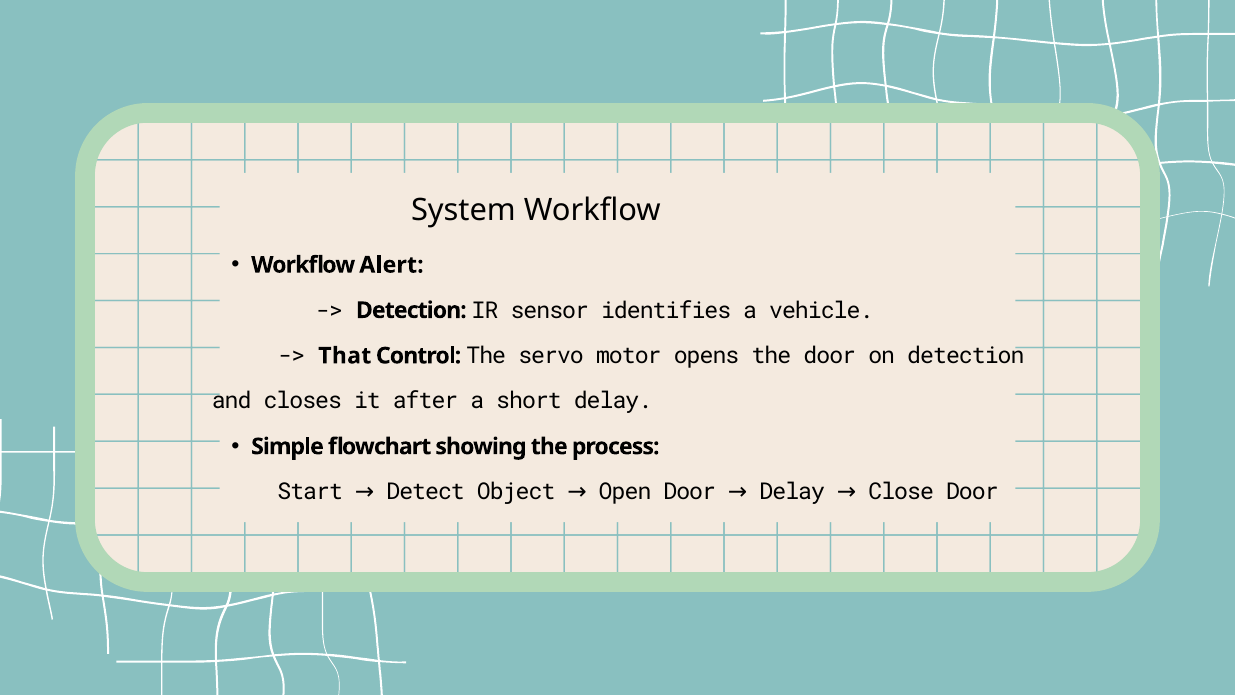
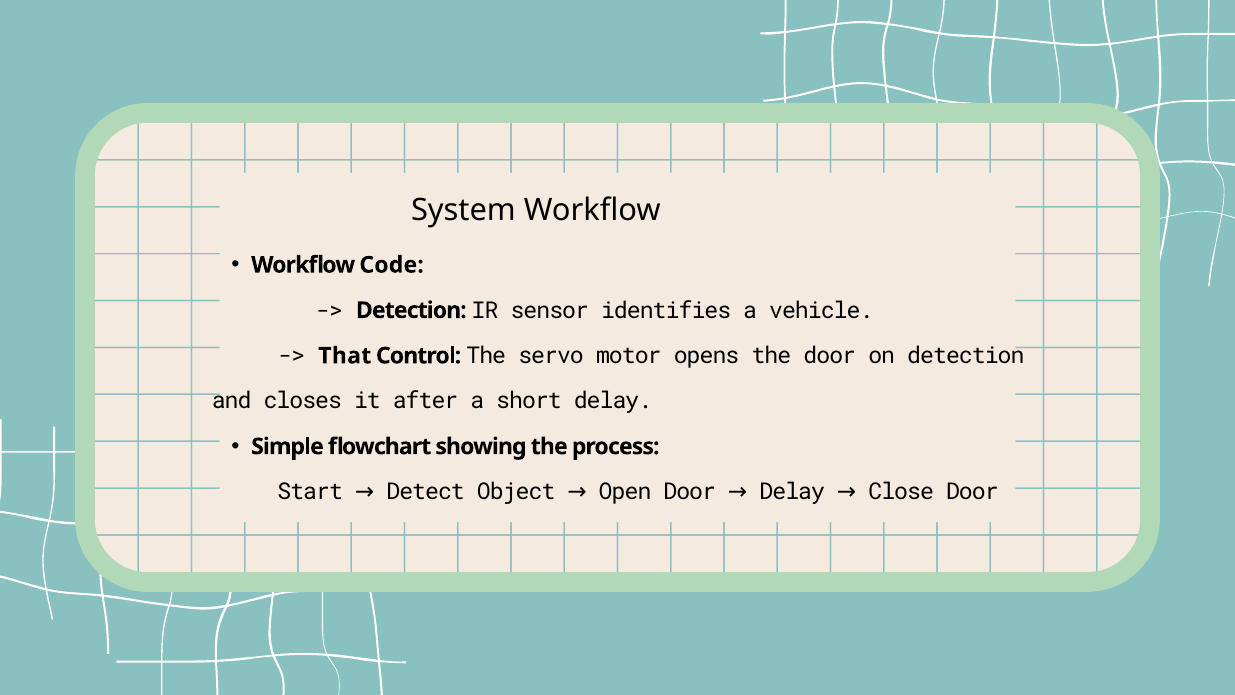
Alert: Alert -> Code (392, 265)
